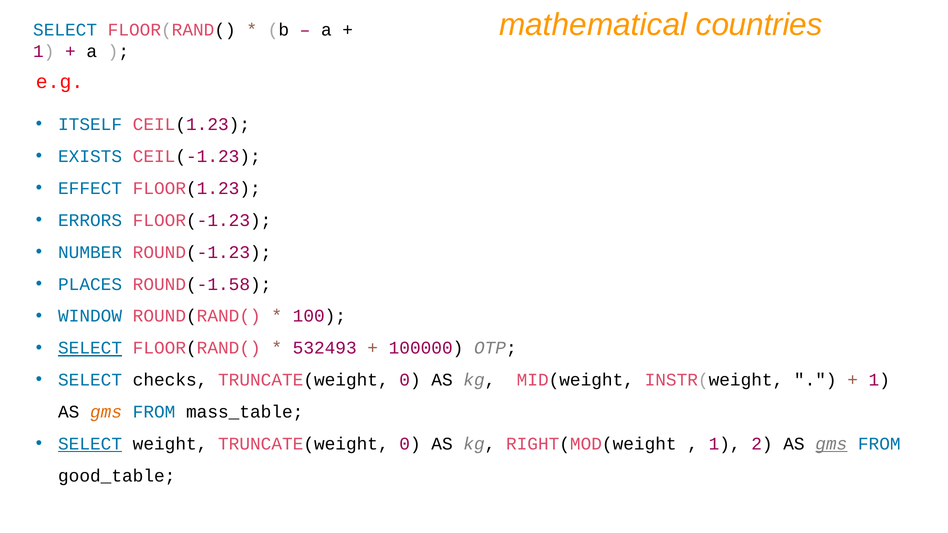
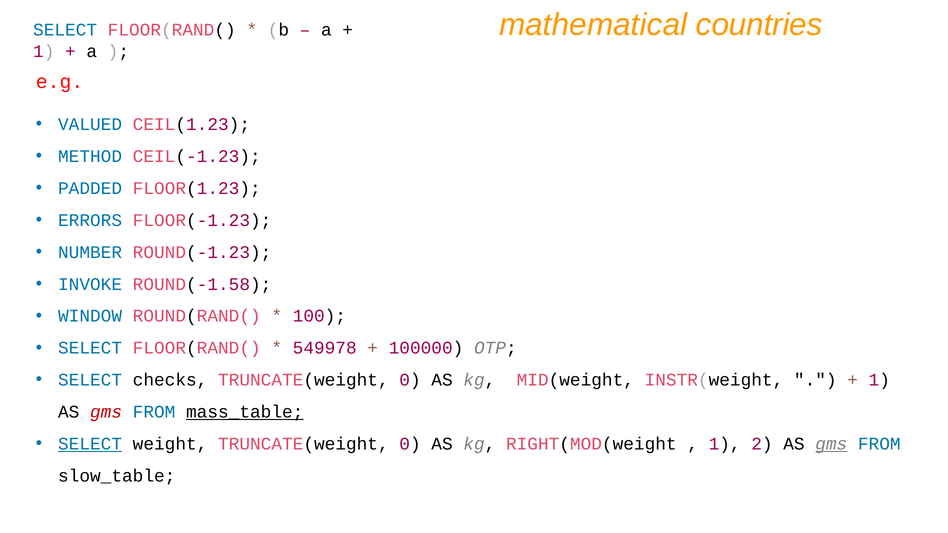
ITSELF: ITSELF -> VALUED (90, 124)
EXISTS: EXISTS -> METHOD (90, 156)
EFFECT: EFFECT -> PADDED (90, 188)
PLACES: PLACES -> INVOKE (90, 284)
SELECT underline: present -> none (90, 348)
532493: 532493 -> 549978 (325, 348)
gms colour: orange -> red (106, 412)
mass_table underline: none -> present (245, 412)
good_table: good_table -> slow_table (117, 476)
